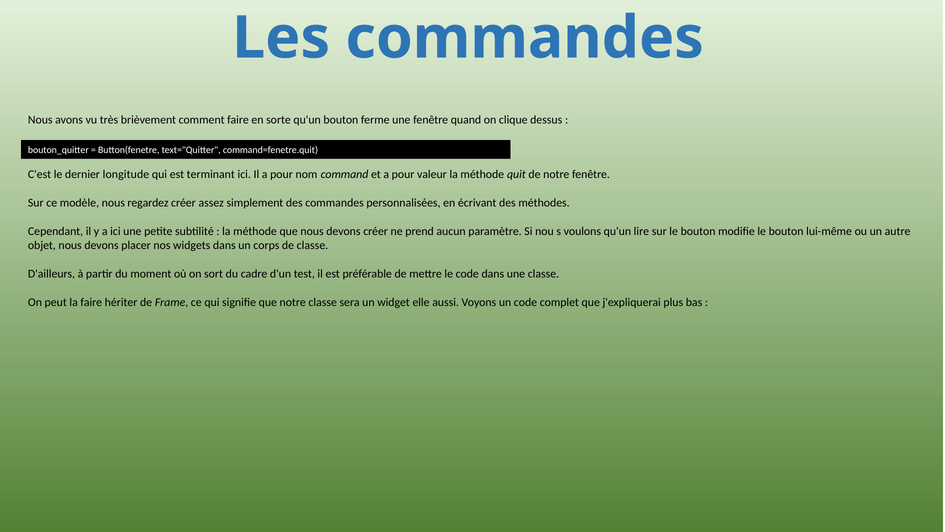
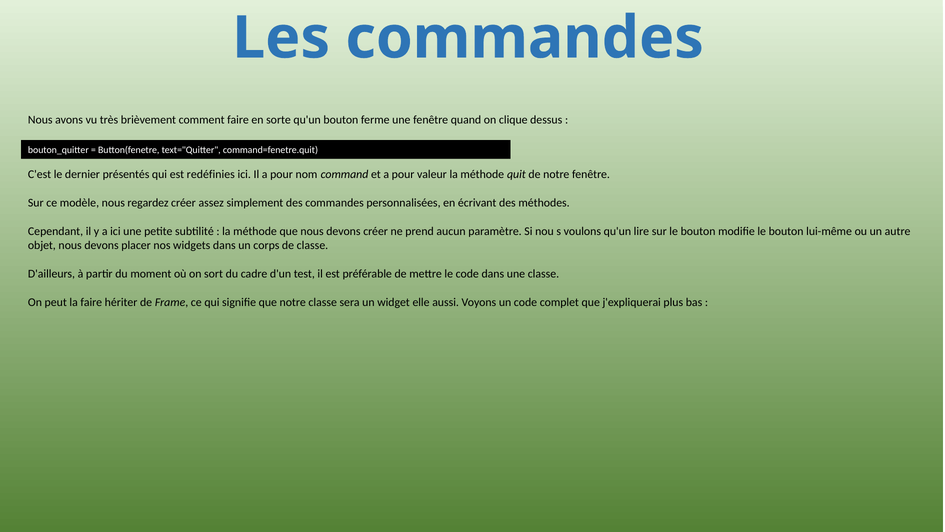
longitude: longitude -> présentés (126, 174)
terminant: terminant -> redéfinies (211, 174)
